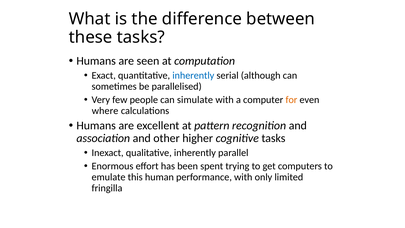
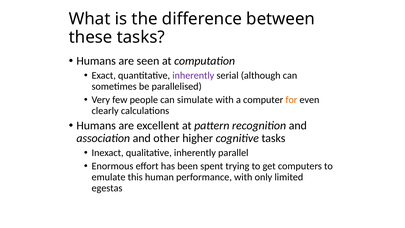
inherently colour: blue -> purple (193, 75)
where: where -> clearly (105, 111)
fringilla: fringilla -> egestas (107, 188)
